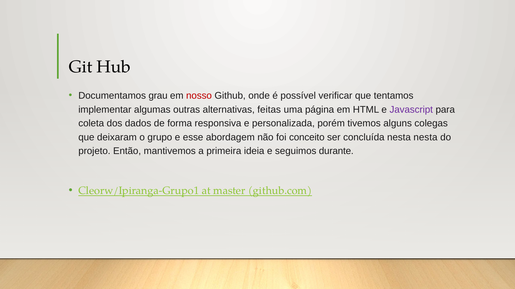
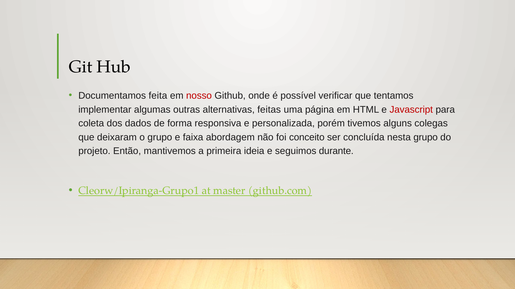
grau: grau -> feita (158, 96)
Javascript colour: purple -> red (411, 110)
esse: esse -> faixa (193, 138)
nesta nesta: nesta -> grupo (426, 138)
